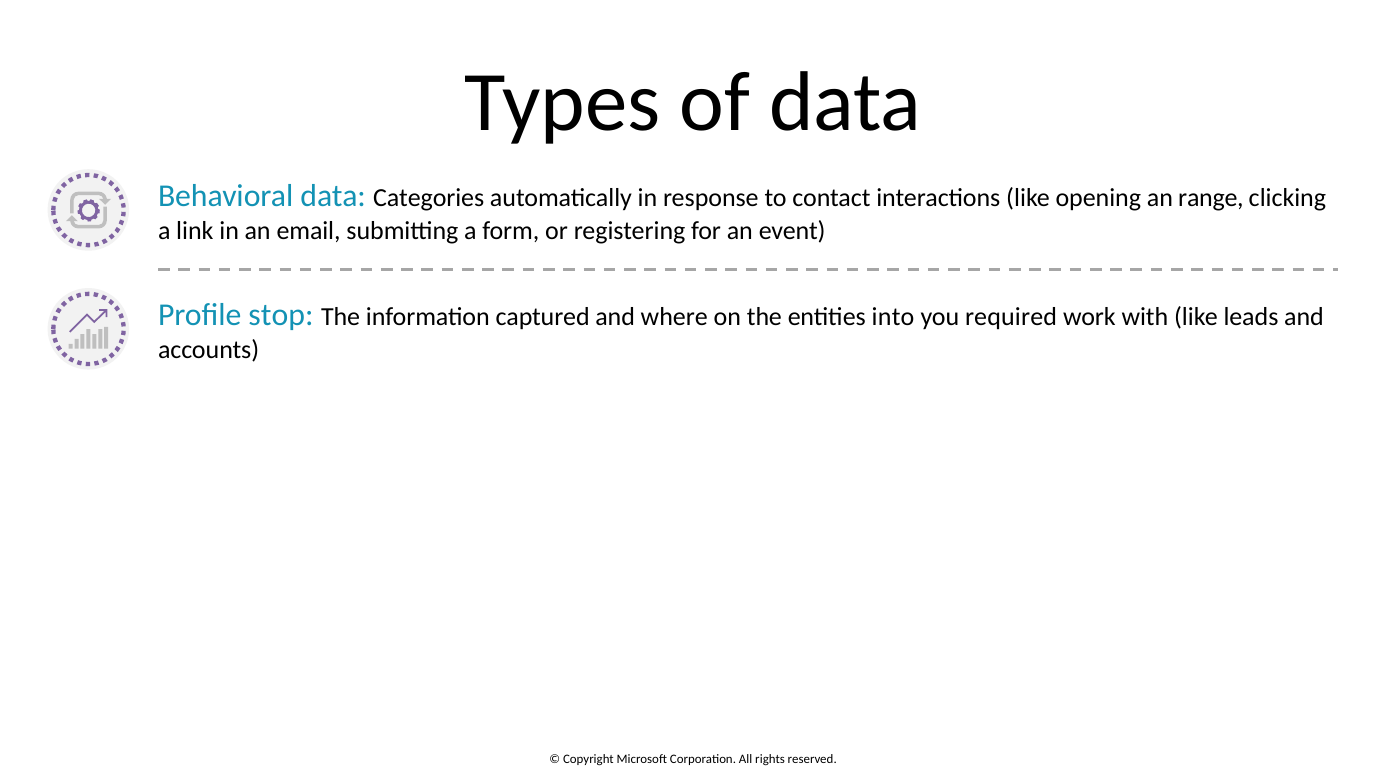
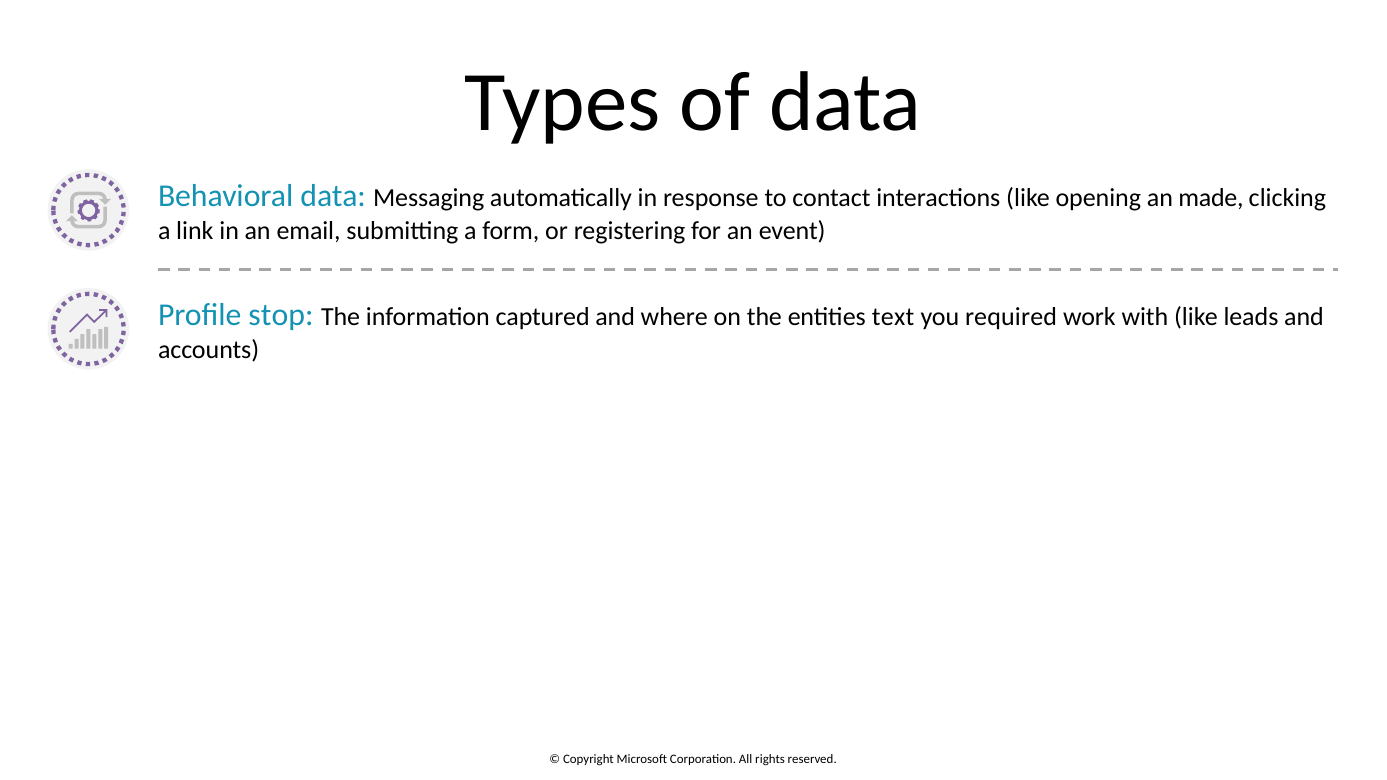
Categories: Categories -> Messaging (429, 198)
range: range -> made (1211, 198)
into: into -> text (893, 317)
